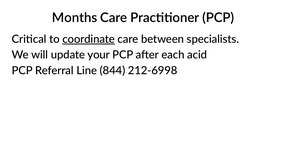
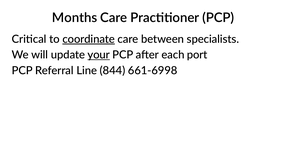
your underline: none -> present (99, 55)
acid: acid -> port (197, 55)
212-6998: 212-6998 -> 661-6998 (153, 70)
